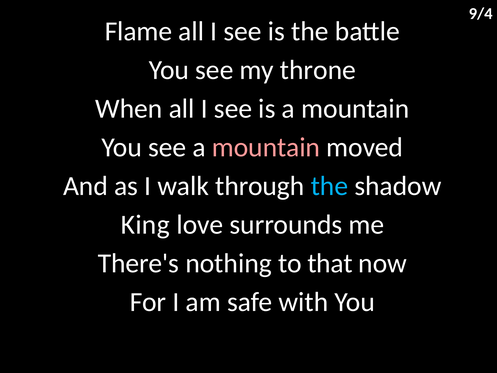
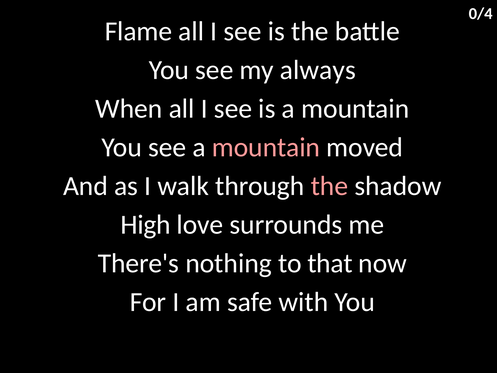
9/4: 9/4 -> 0/4 (481, 14)
throne: throne -> always (318, 70)
the colour: light blue -> pink (329, 186)
King: King -> High (146, 224)
